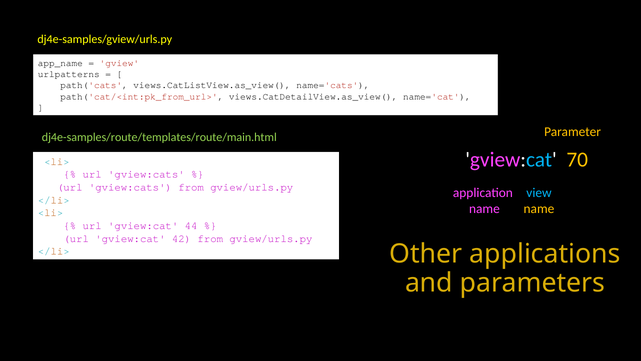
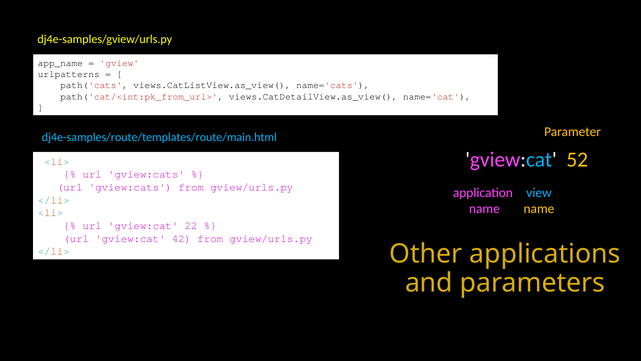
dj4e-samples/route/templates/route/main.html colour: light green -> light blue (159, 137)
70: 70 -> 52 (577, 159)
44: 44 -> 22 (191, 225)
